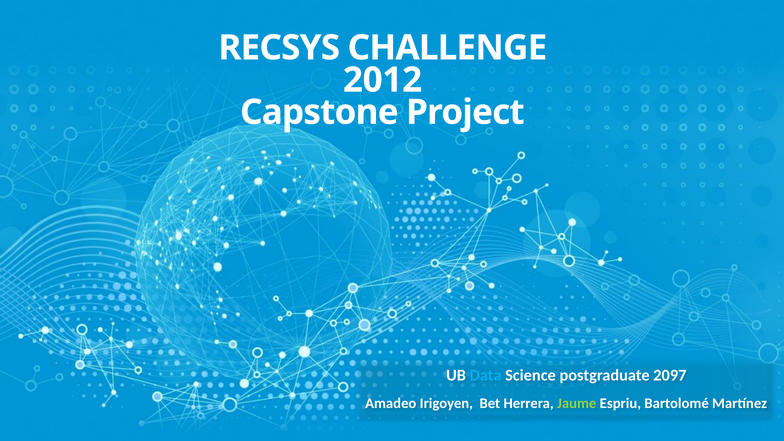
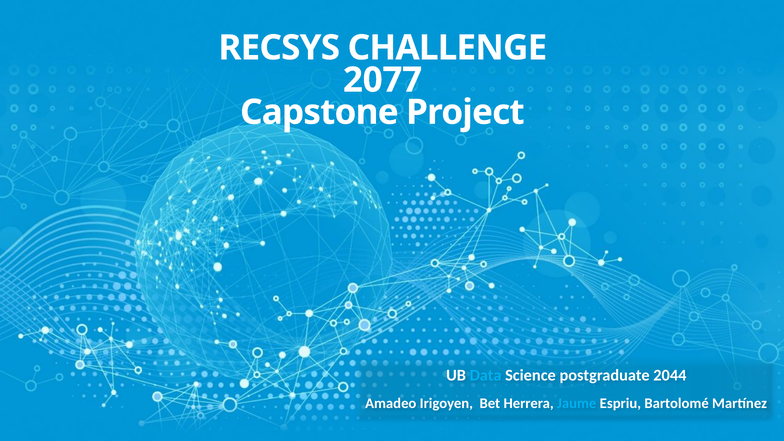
2012: 2012 -> 2077 (383, 80)
2097: 2097 -> 2044 (670, 375)
Jaume colour: light green -> light blue (577, 404)
